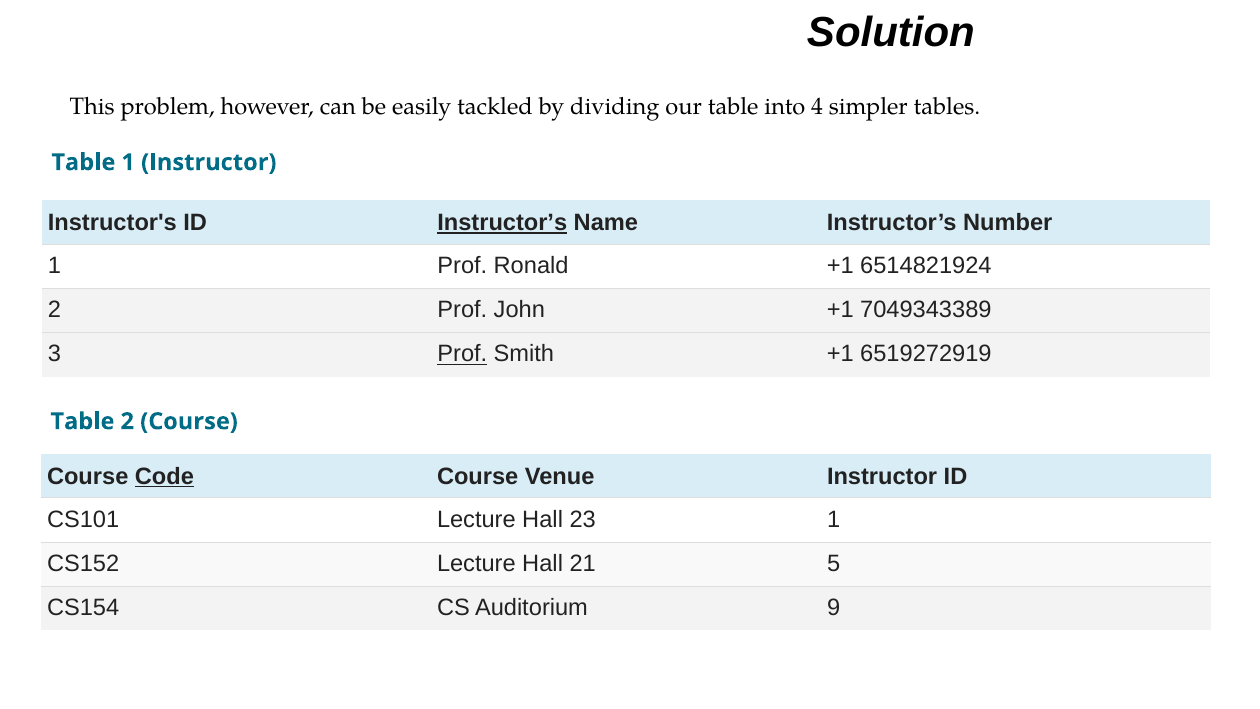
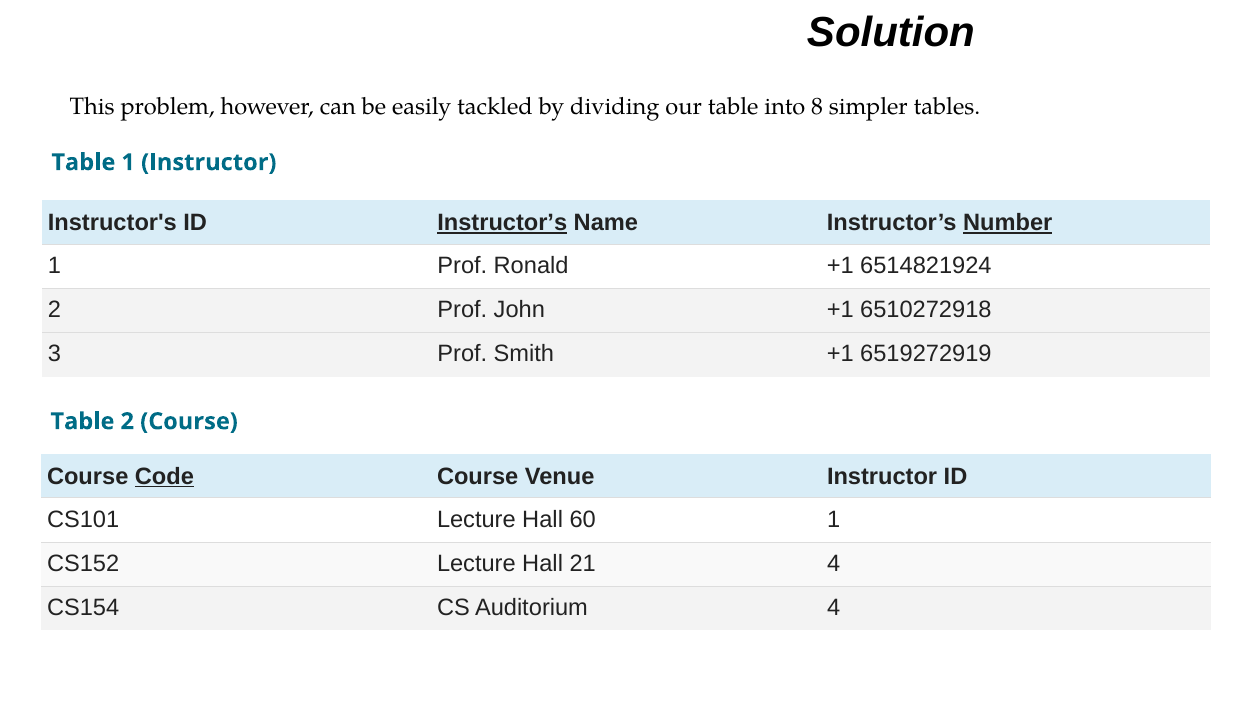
4: 4 -> 8 (817, 107)
Number underline: none -> present (1008, 223)
7049343389: 7049343389 -> 6510272918 (926, 310)
Prof underline: present -> none (462, 354)
23: 23 -> 60 (583, 519)
21 5: 5 -> 4 (834, 563)
Auditorium 9: 9 -> 4 (834, 607)
